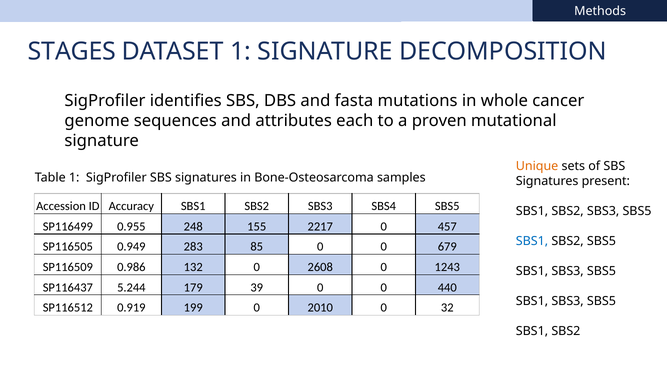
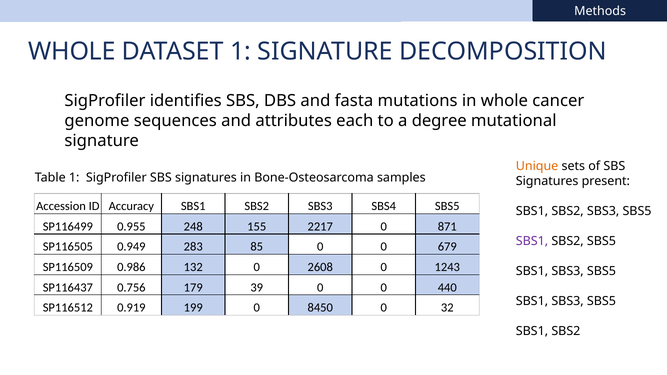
STAGES: STAGES -> WHOLE (72, 52)
proven: proven -> degree (439, 121)
457: 457 -> 871 (447, 227)
SBS1 colour: blue -> purple (532, 241)
5.244: 5.244 -> 0.756 (131, 288)
2010: 2010 -> 8450 (320, 308)
